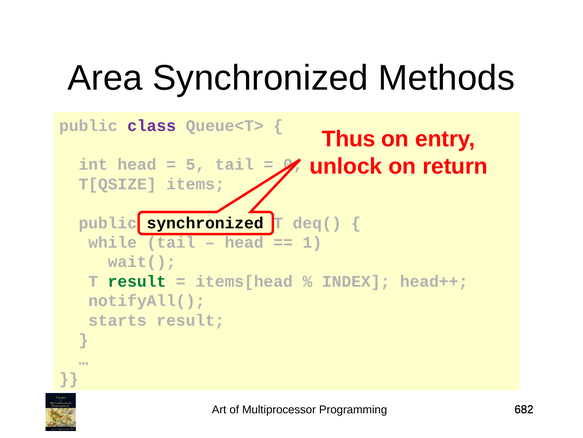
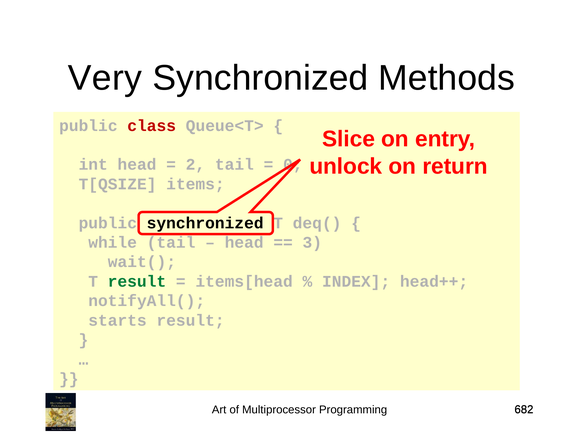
Area: Area -> Very (105, 78)
class colour: purple -> red (152, 125)
Thus: Thus -> Slice (349, 139)
5: 5 -> 2 (195, 164)
1: 1 -> 3 (312, 242)
